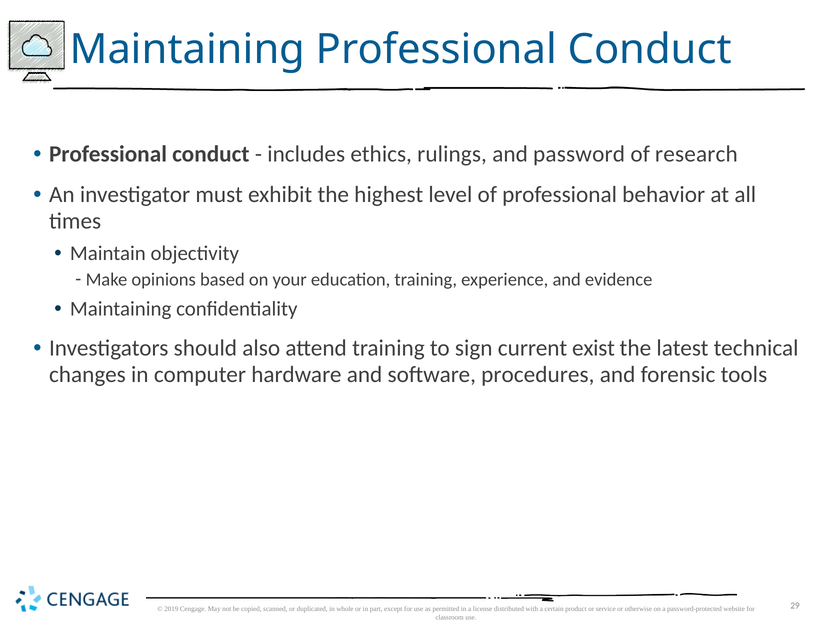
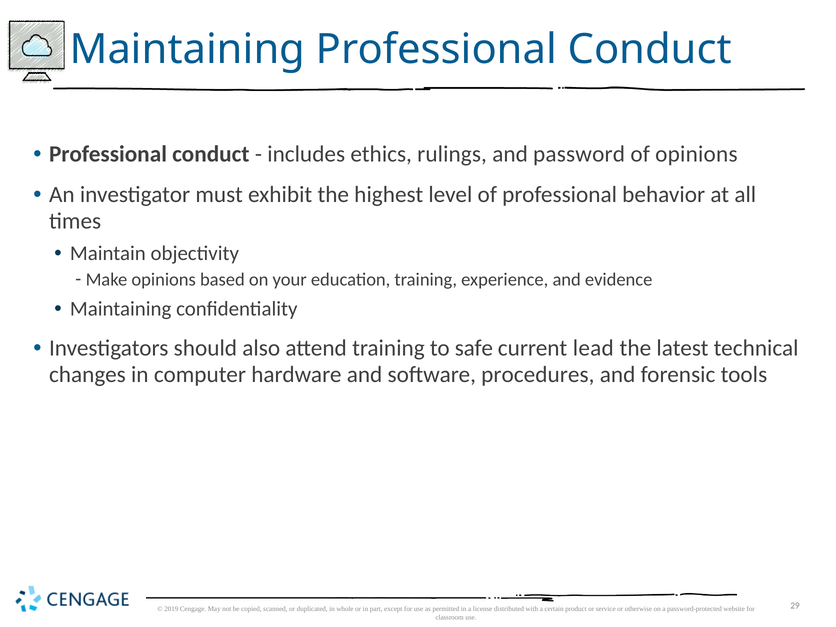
of research: research -> opinions (696, 154)
sign: sign -> safe (474, 348)
exist: exist -> lead (593, 348)
